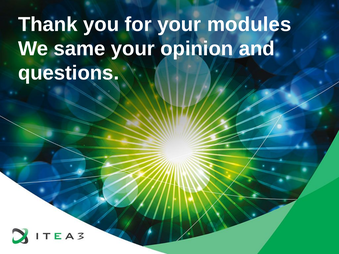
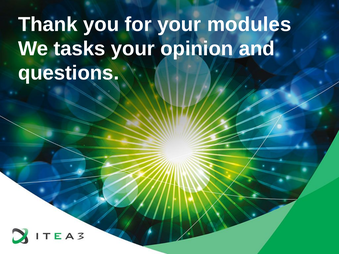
same: same -> tasks (79, 49)
